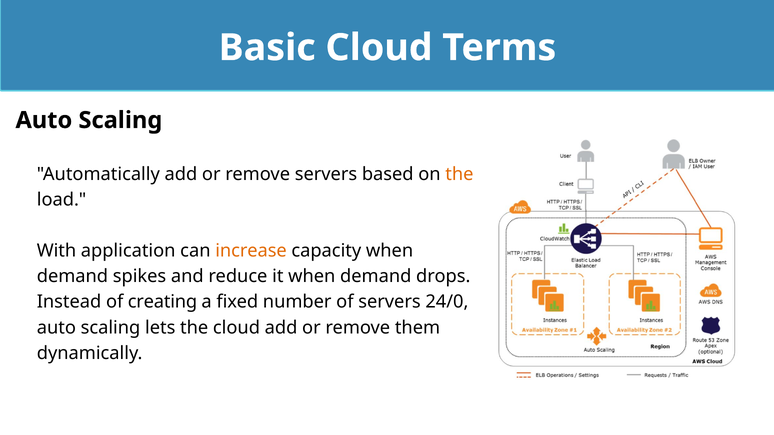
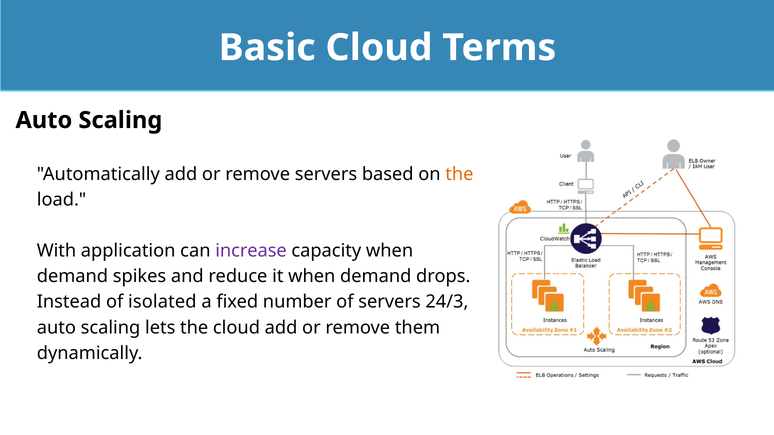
increase colour: orange -> purple (251, 251)
creating: creating -> isolated (162, 302)
24/0: 24/0 -> 24/3 (447, 302)
